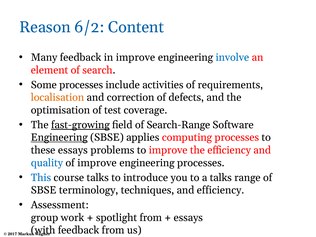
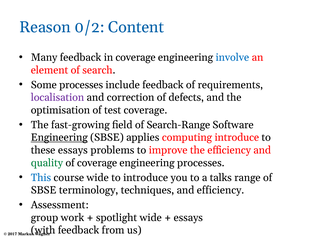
6/2: 6/2 -> 0/2 (89, 27)
in improve: improve -> coverage (136, 57)
include activities: activities -> feedback (163, 85)
localisation colour: orange -> purple (57, 97)
fast-growing underline: present -> none (80, 125)
computing processes: processes -> introduce (237, 138)
quality colour: blue -> green (47, 163)
of improve: improve -> coverage (97, 163)
course talks: talks -> wide (98, 178)
spotlight from: from -> wide (151, 218)
